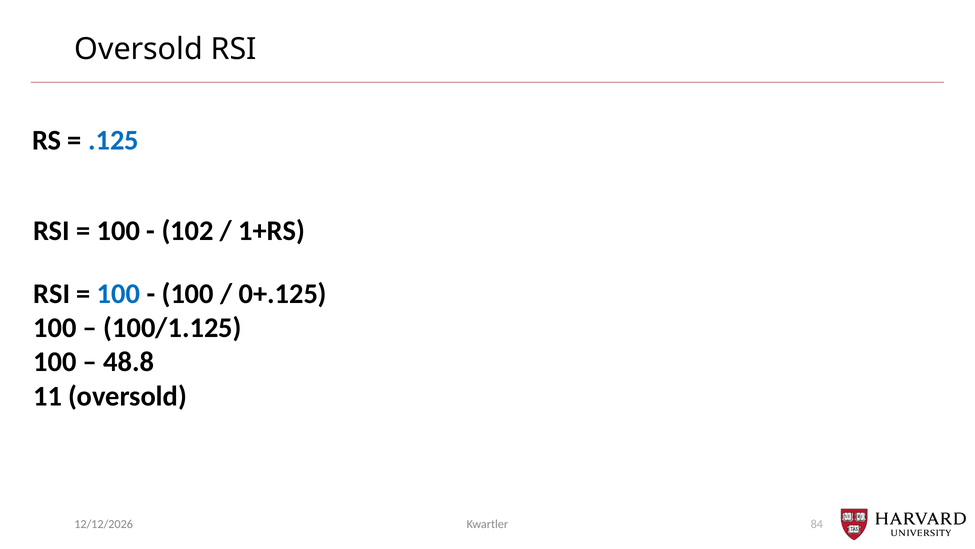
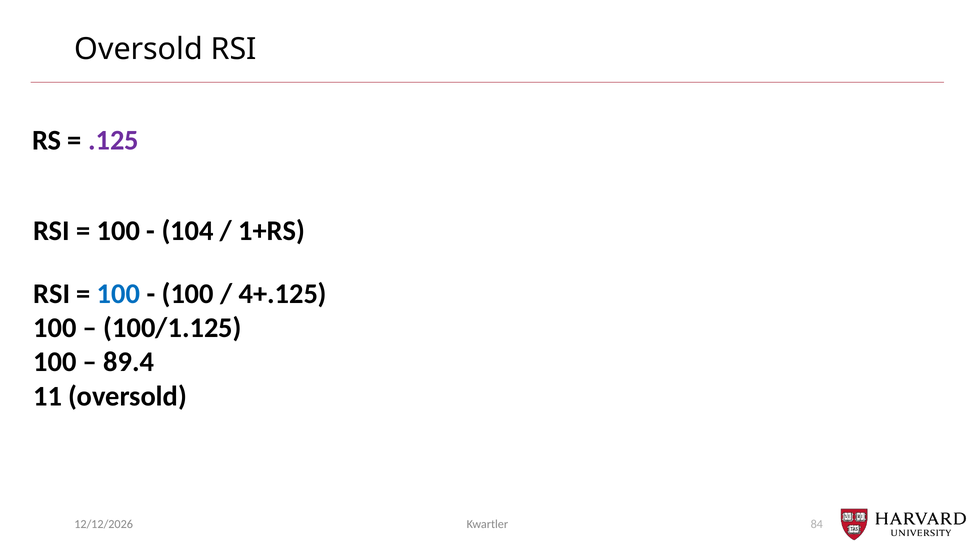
.125 colour: blue -> purple (113, 140)
102: 102 -> 104 (188, 231)
0+.125: 0+.125 -> 4+.125 (283, 293)
48.8: 48.8 -> 89.4 (129, 362)
